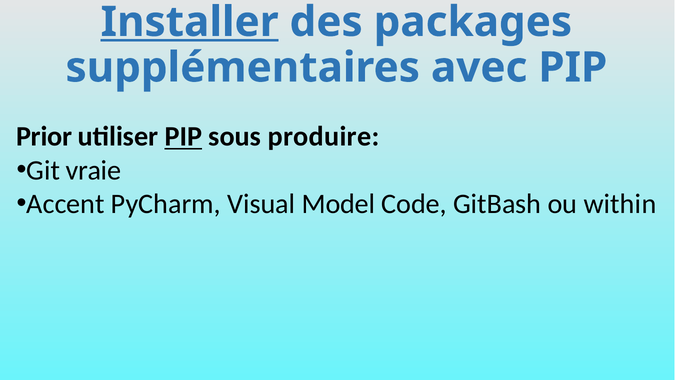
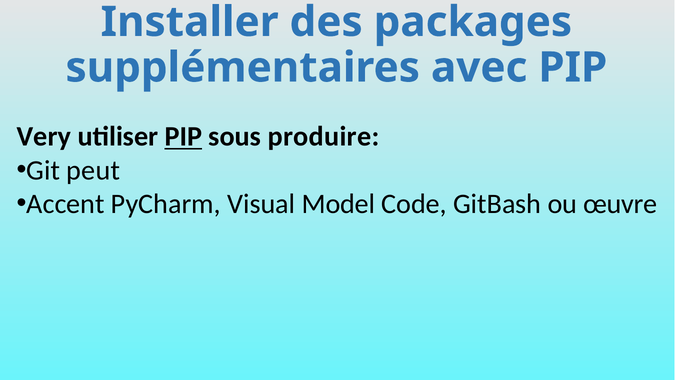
Installer underline: present -> none (190, 22)
Prior: Prior -> Very (44, 137)
vraie: vraie -> peut (93, 171)
within: within -> œuvre (620, 204)
